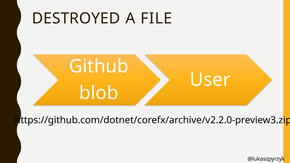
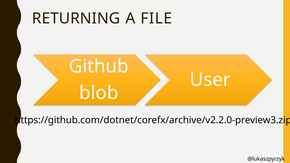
DESTROYED: DESTROYED -> RETURNING (76, 18)
